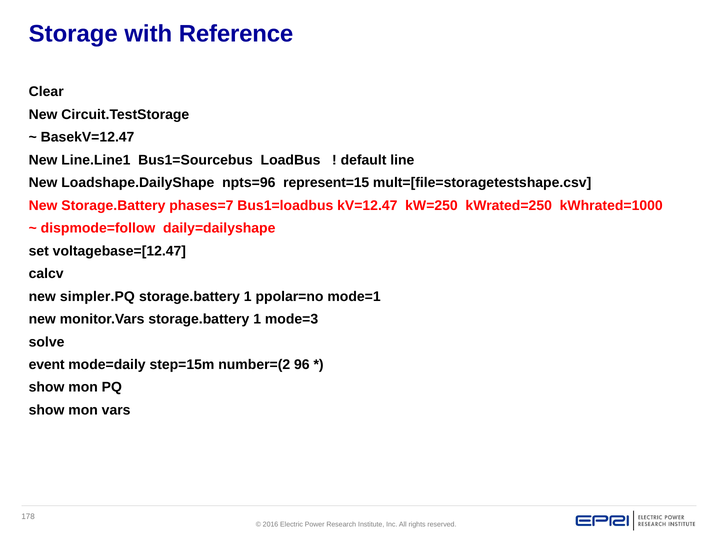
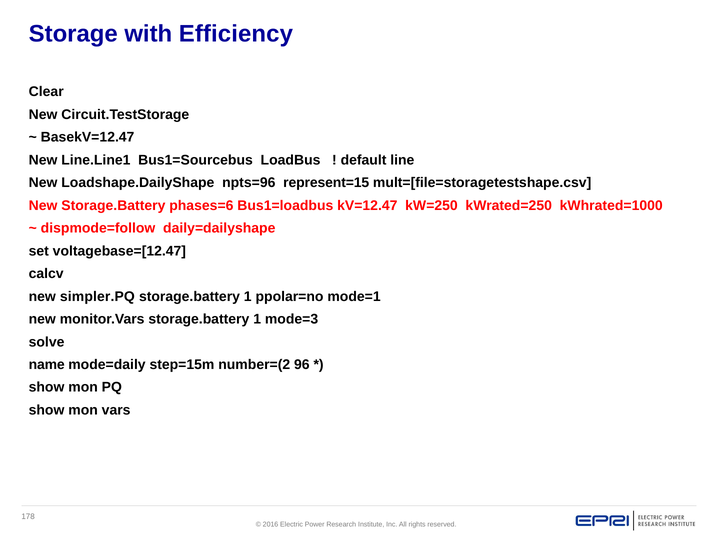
Reference: Reference -> Efficiency (236, 34)
phases=7: phases=7 -> phases=6 (201, 206)
event: event -> name (47, 365)
